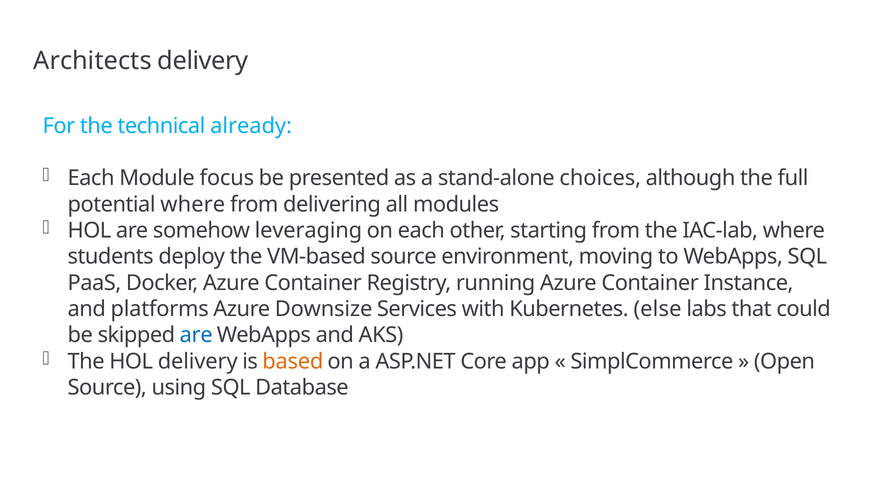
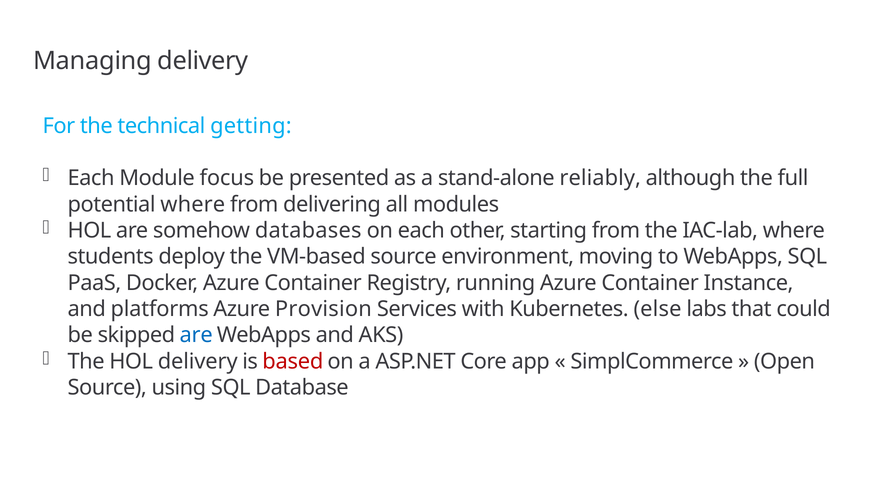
Architects: Architects -> Managing (93, 61)
already: already -> getting (251, 126)
choices: choices -> reliably (600, 178)
leveraging: leveraging -> databases (308, 231)
Downsize: Downsize -> Provision (323, 309)
based colour: orange -> red (293, 361)
